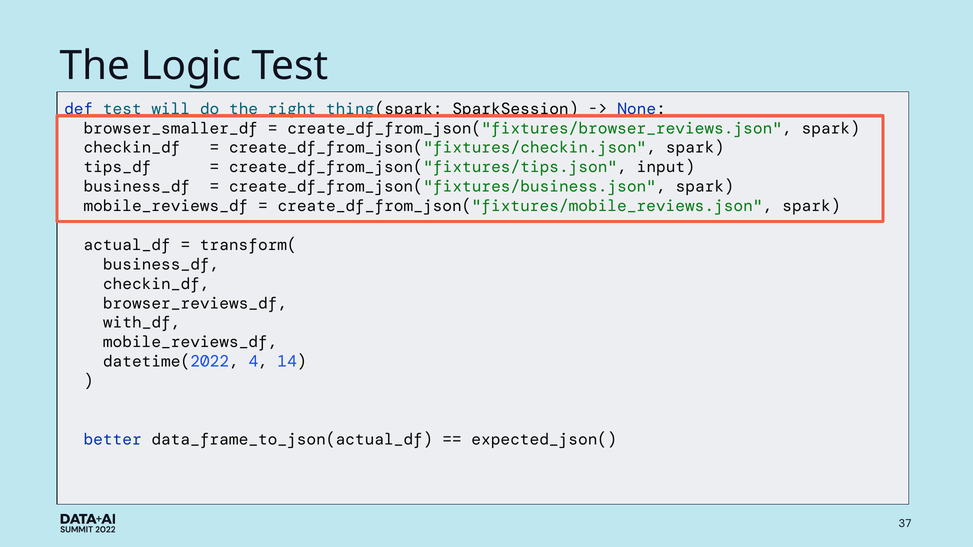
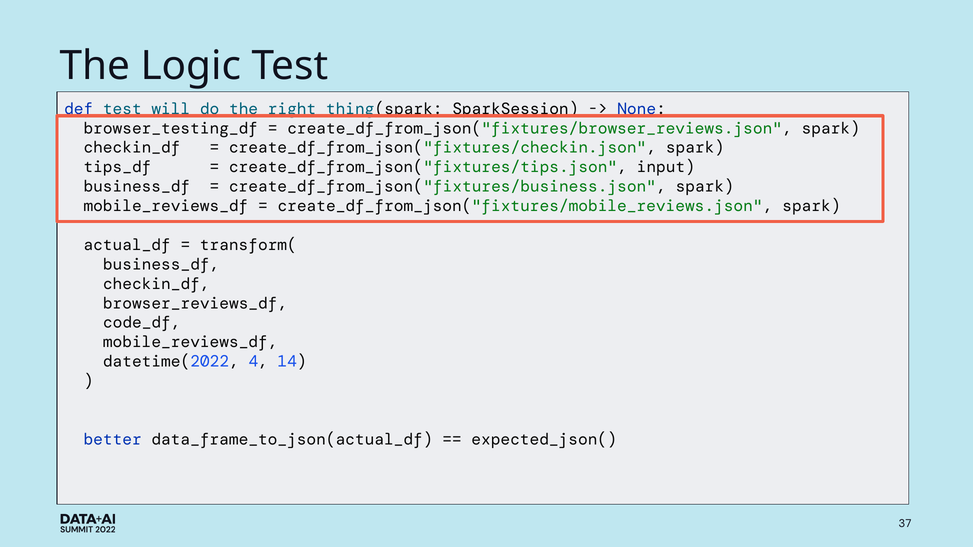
browser_smaller_df: browser_smaller_df -> browser_testing_df (171, 128)
with_df: with_df -> code_df (142, 323)
